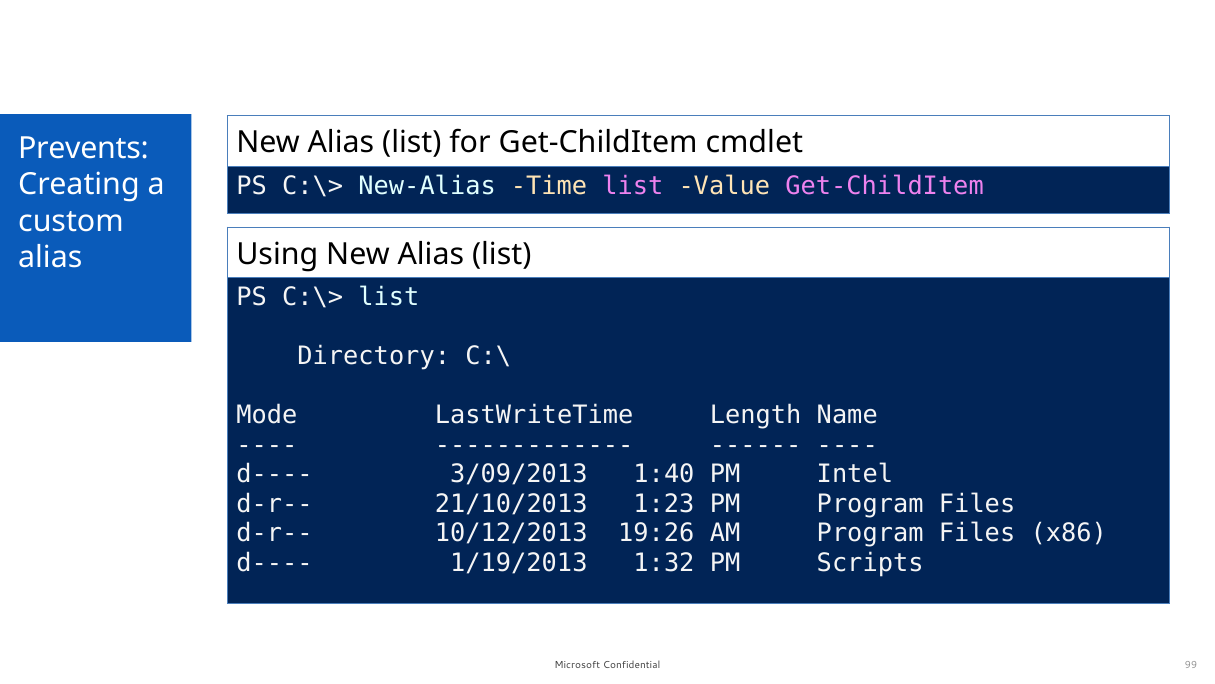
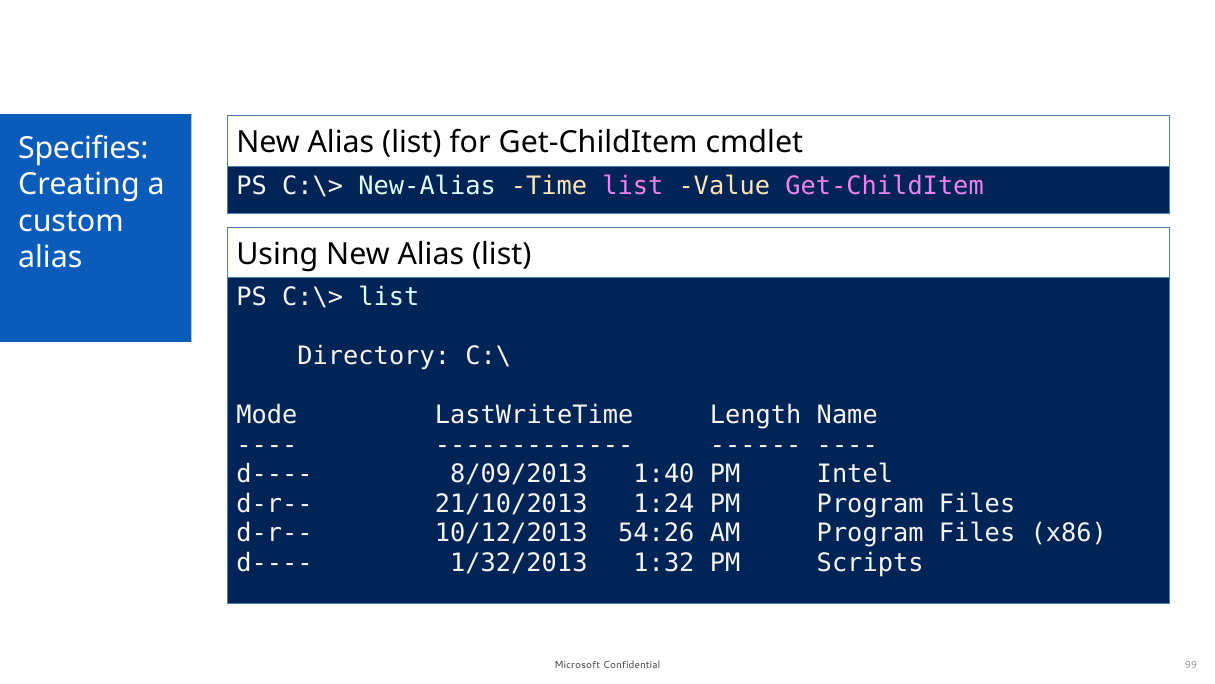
Prevents: Prevents -> Specifies (83, 148)
3/09/2013: 3/09/2013 -> 8/09/2013 (519, 474)
1:23: 1:23 -> 1:24 (664, 503)
19:26: 19:26 -> 54:26 (656, 533)
1/19/2013: 1/19/2013 -> 1/32/2013 (519, 562)
